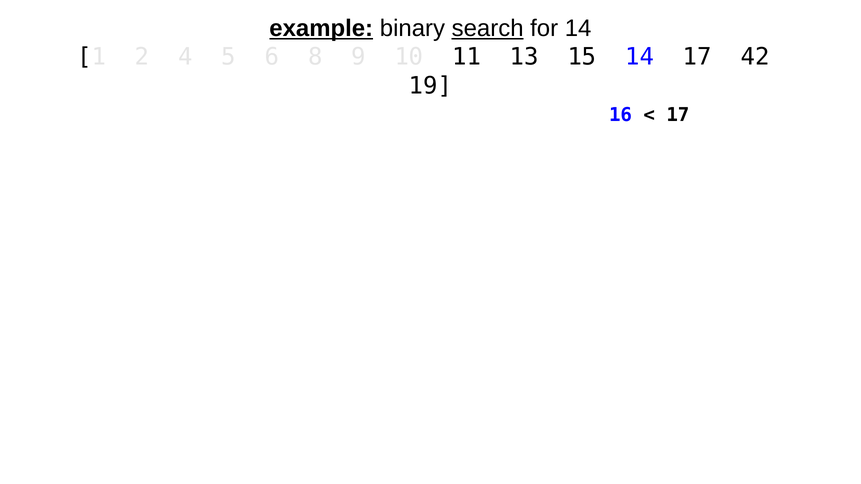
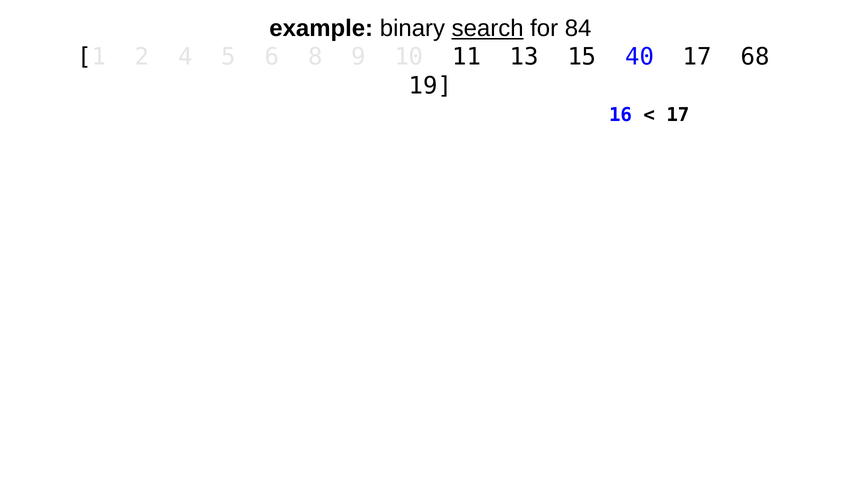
example underline: present -> none (321, 28)
for 14: 14 -> 84 (578, 28)
15 14: 14 -> 40 (640, 57)
42: 42 -> 68 (755, 57)
